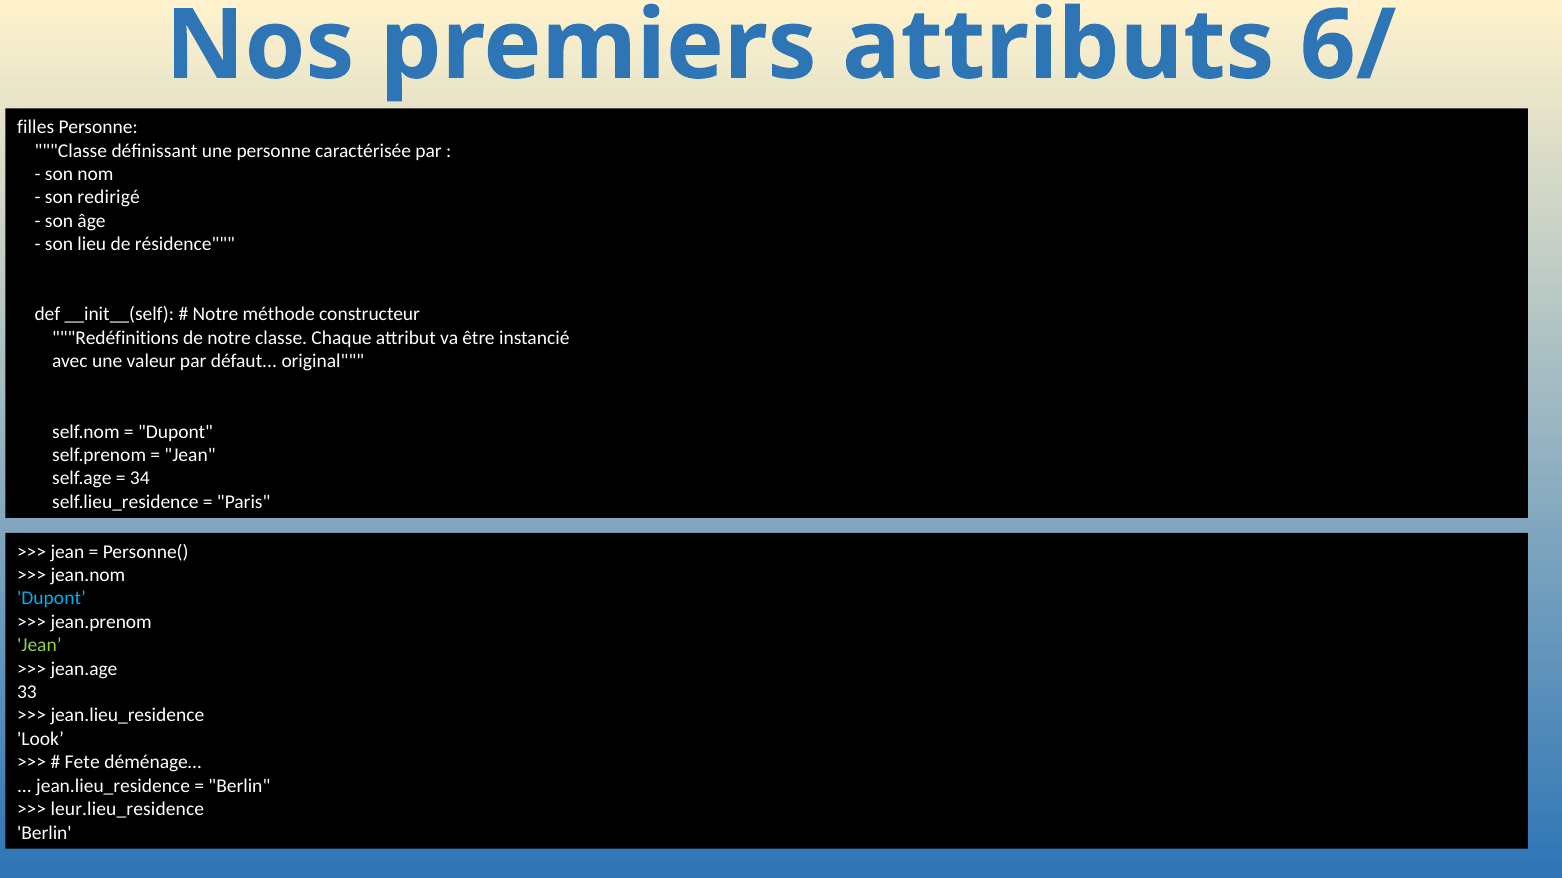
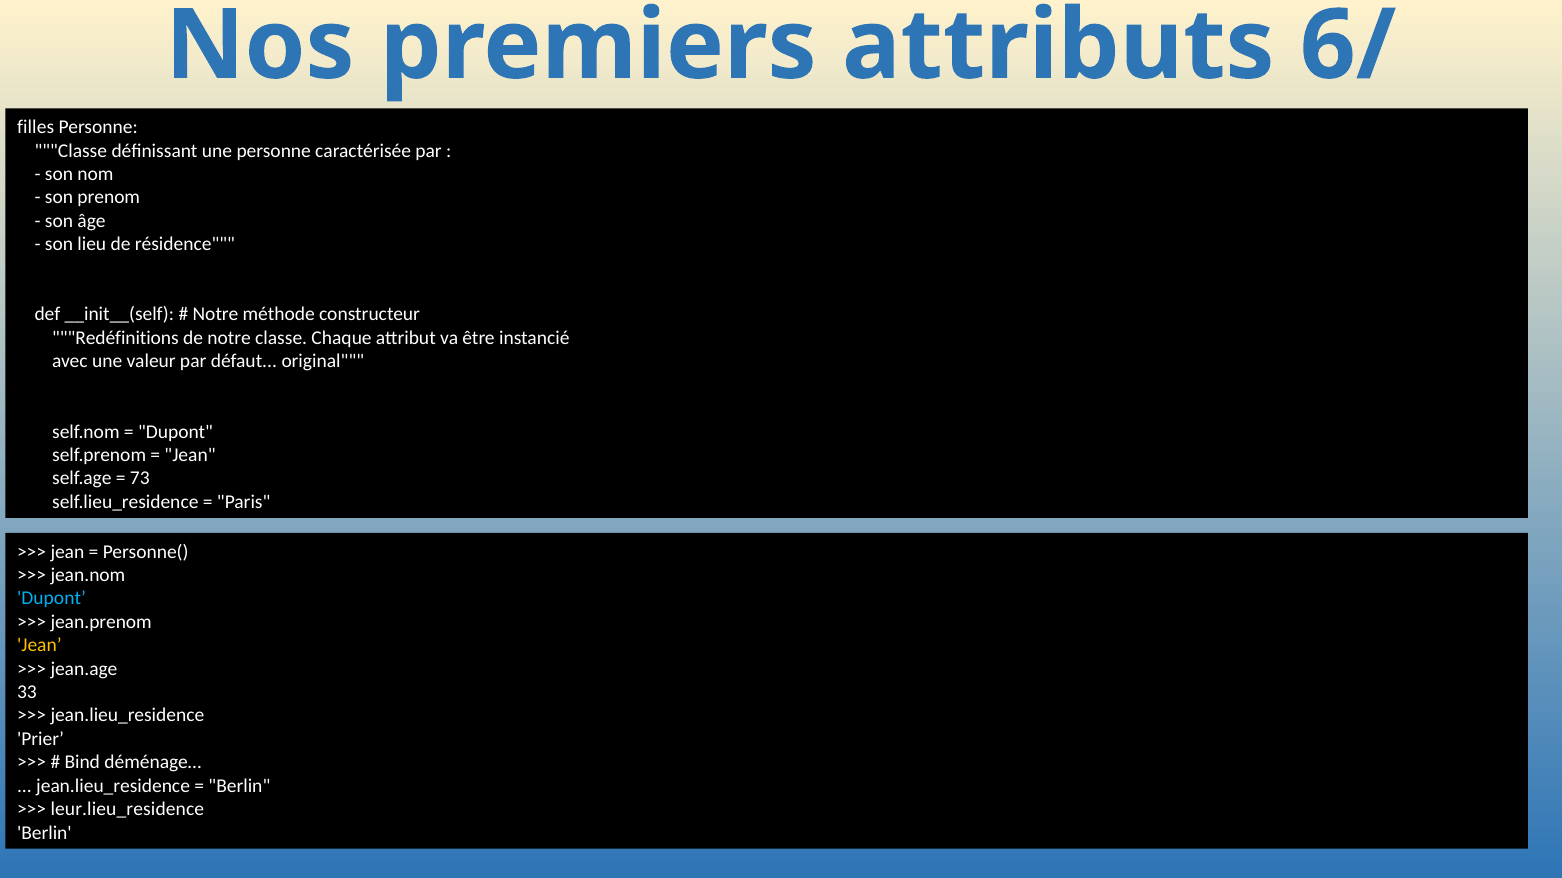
redirigé: redirigé -> prenom (109, 198)
34: 34 -> 73 (140, 479)
Jean colour: light green -> yellow (39, 646)
Look: Look -> Prier (40, 739)
Fete: Fete -> Bind (82, 763)
